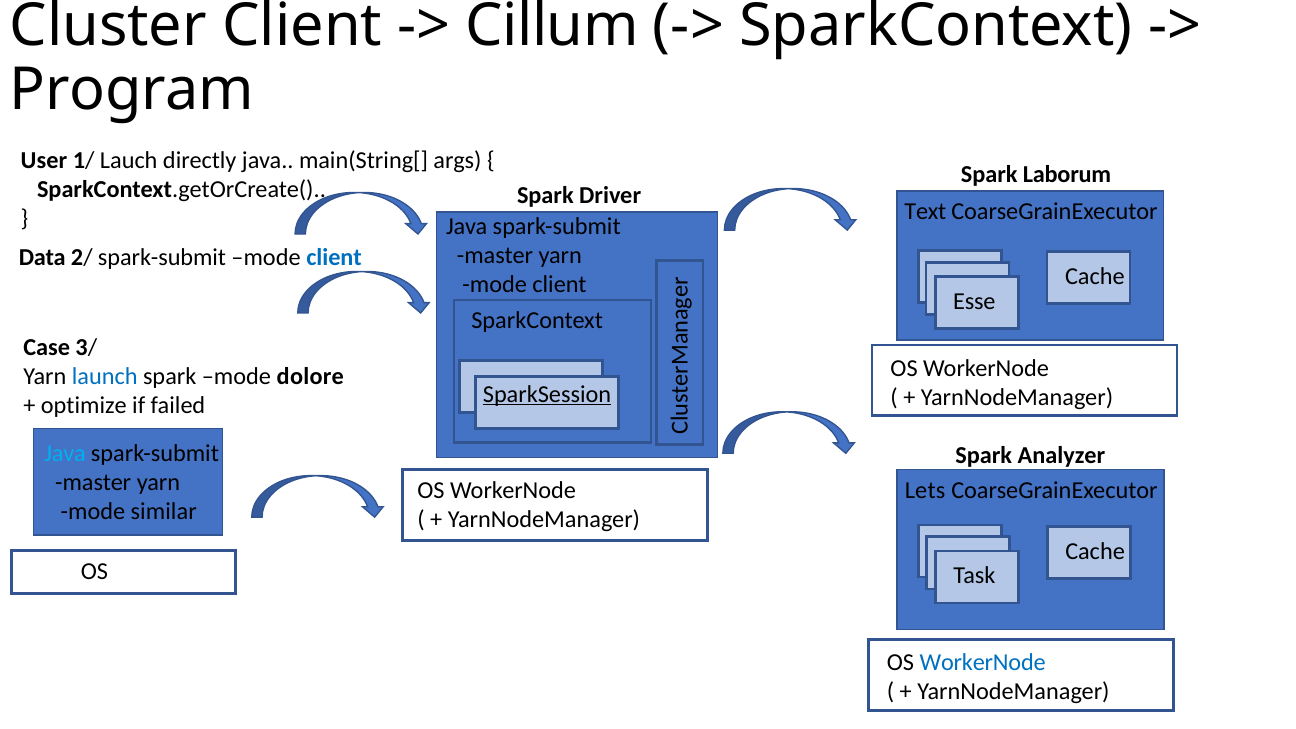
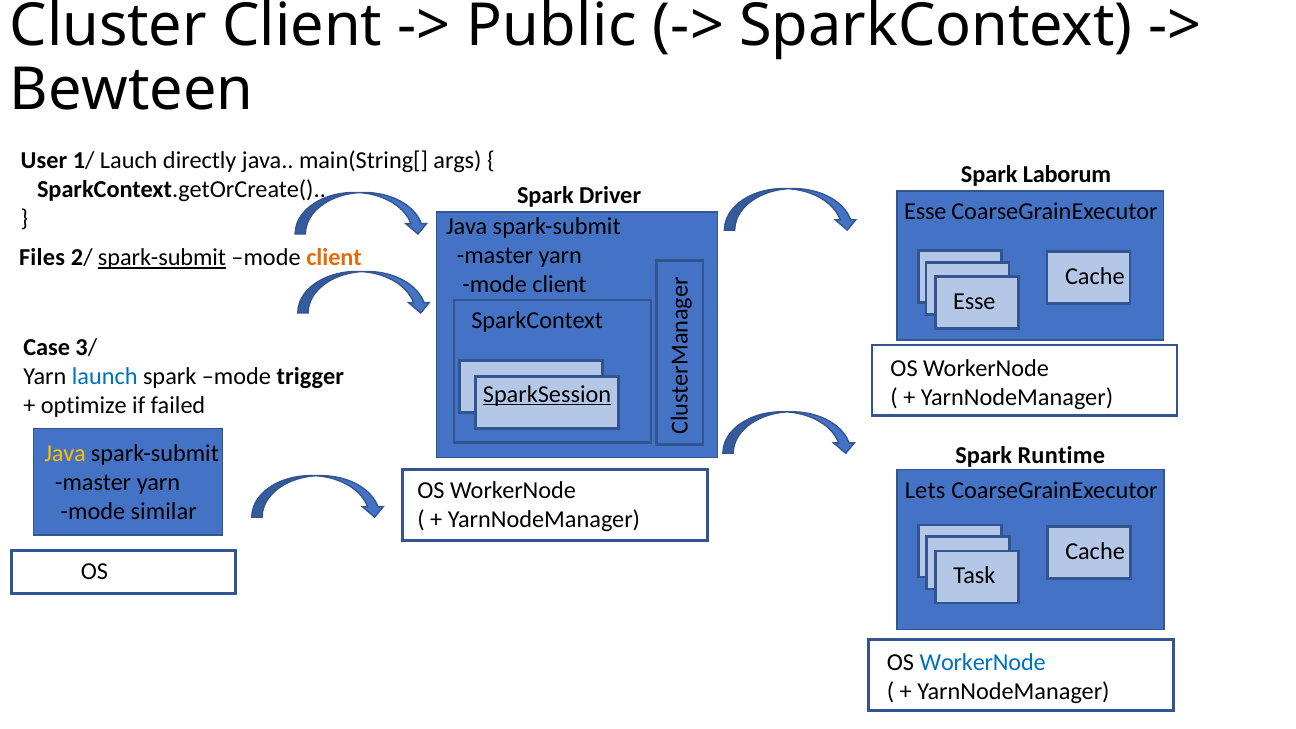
Cillum: Cillum -> Public (552, 25)
Program: Program -> Bewteen (132, 90)
Text: Text -> Esse (925, 212)
Data: Data -> Files (42, 258)
spark-submit underline: none -> present (162, 258)
client colour: blue -> orange (334, 258)
dolore: dolore -> trigger (310, 376)
Java colour: light blue -> yellow (65, 454)
Analyzer: Analyzer -> Runtime (1061, 455)
